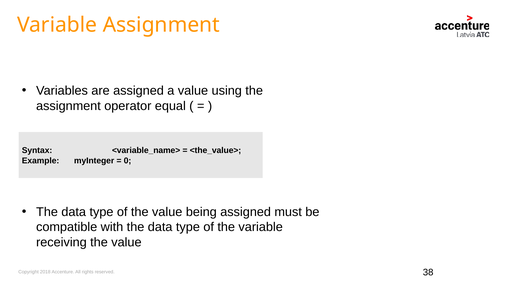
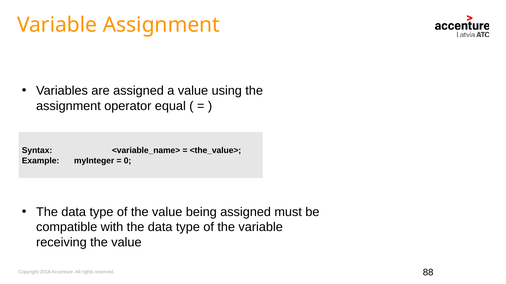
38: 38 -> 88 (428, 273)
